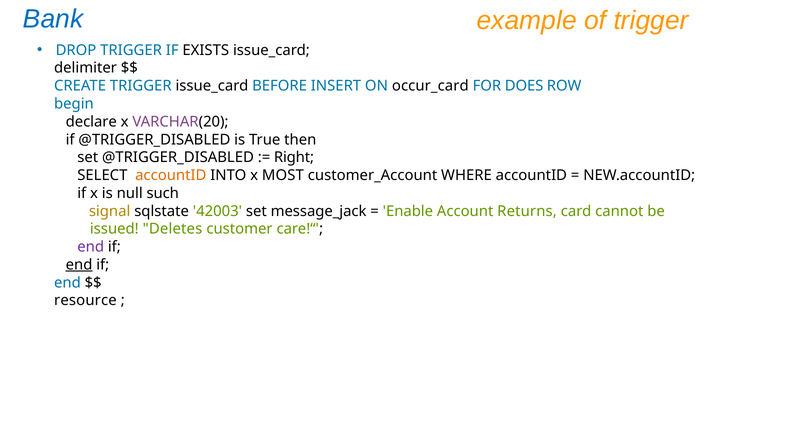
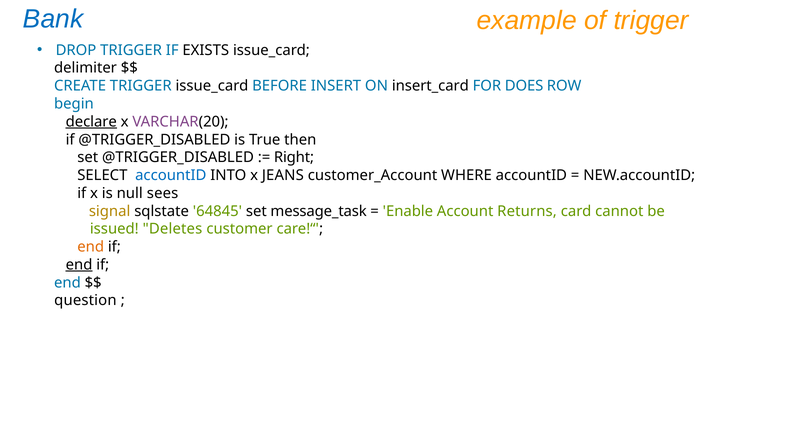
occur_card: occur_card -> insert_card (430, 86)
declare underline: none -> present (91, 122)
accountID colour: orange -> blue (171, 175)
MOST: MOST -> JEANS (283, 175)
such: such -> sees (163, 193)
42003: 42003 -> 64845 (217, 211)
message_jack: message_jack -> message_task (319, 211)
end colour: purple -> orange (91, 247)
resource: resource -> question (85, 300)
